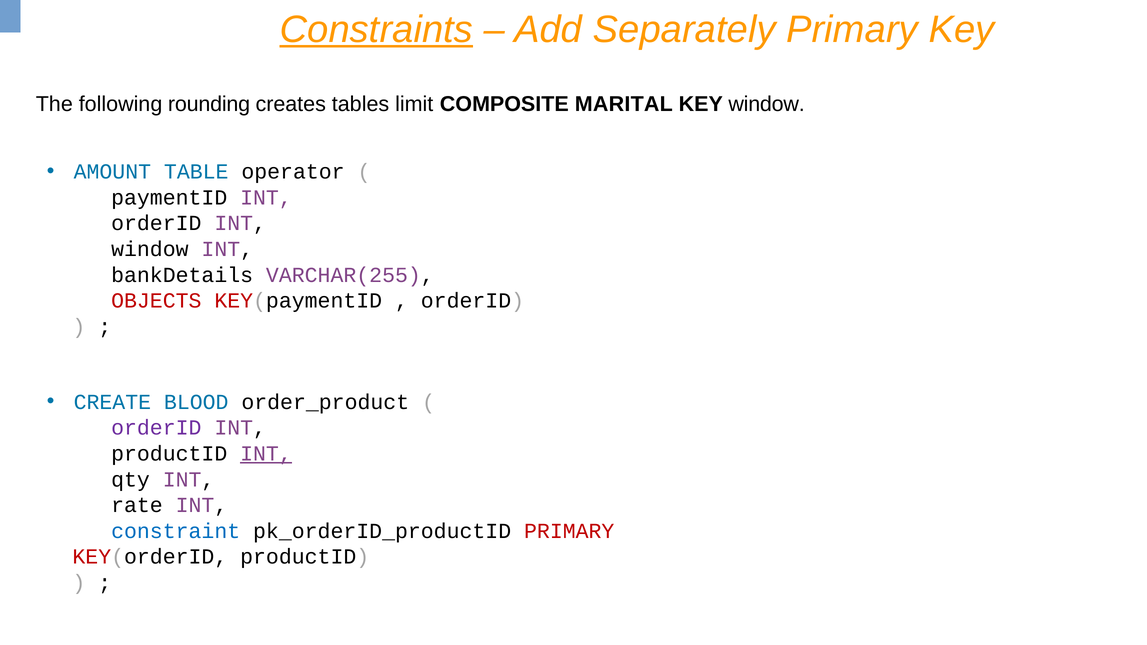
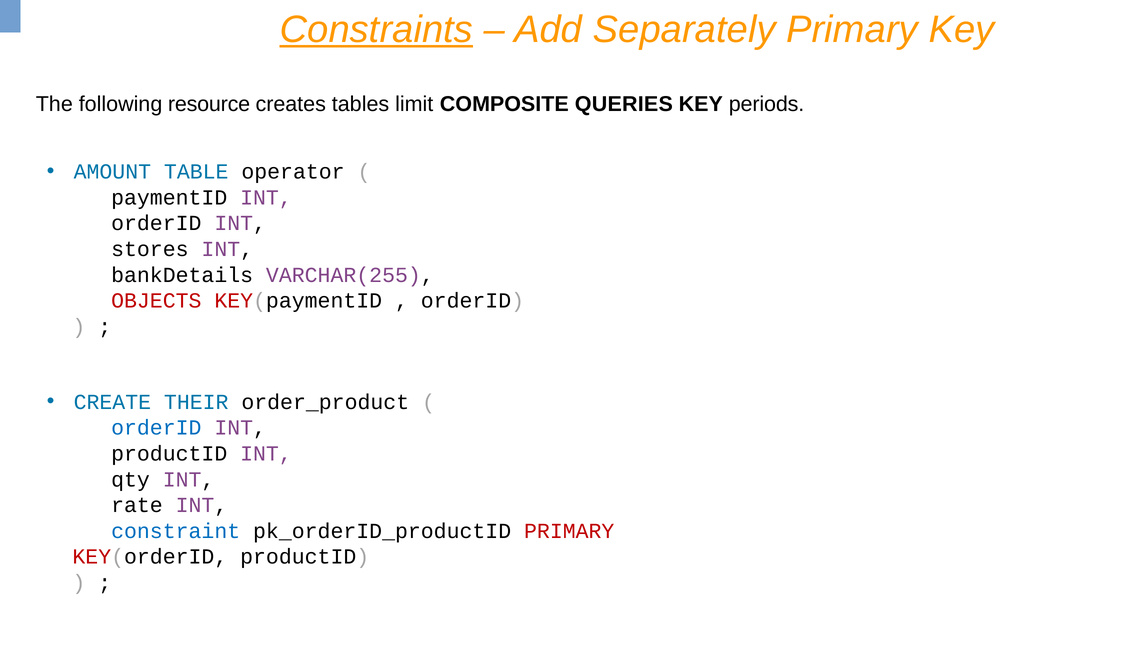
rounding: rounding -> resource (209, 104)
MARITAL: MARITAL -> QUERIES (624, 104)
KEY window: window -> periods (767, 104)
window: window -> stores (150, 249)
BLOOD: BLOOD -> THEIR (196, 402)
orderID colour: purple -> blue (156, 428)
INT underline: present -> none (266, 454)
